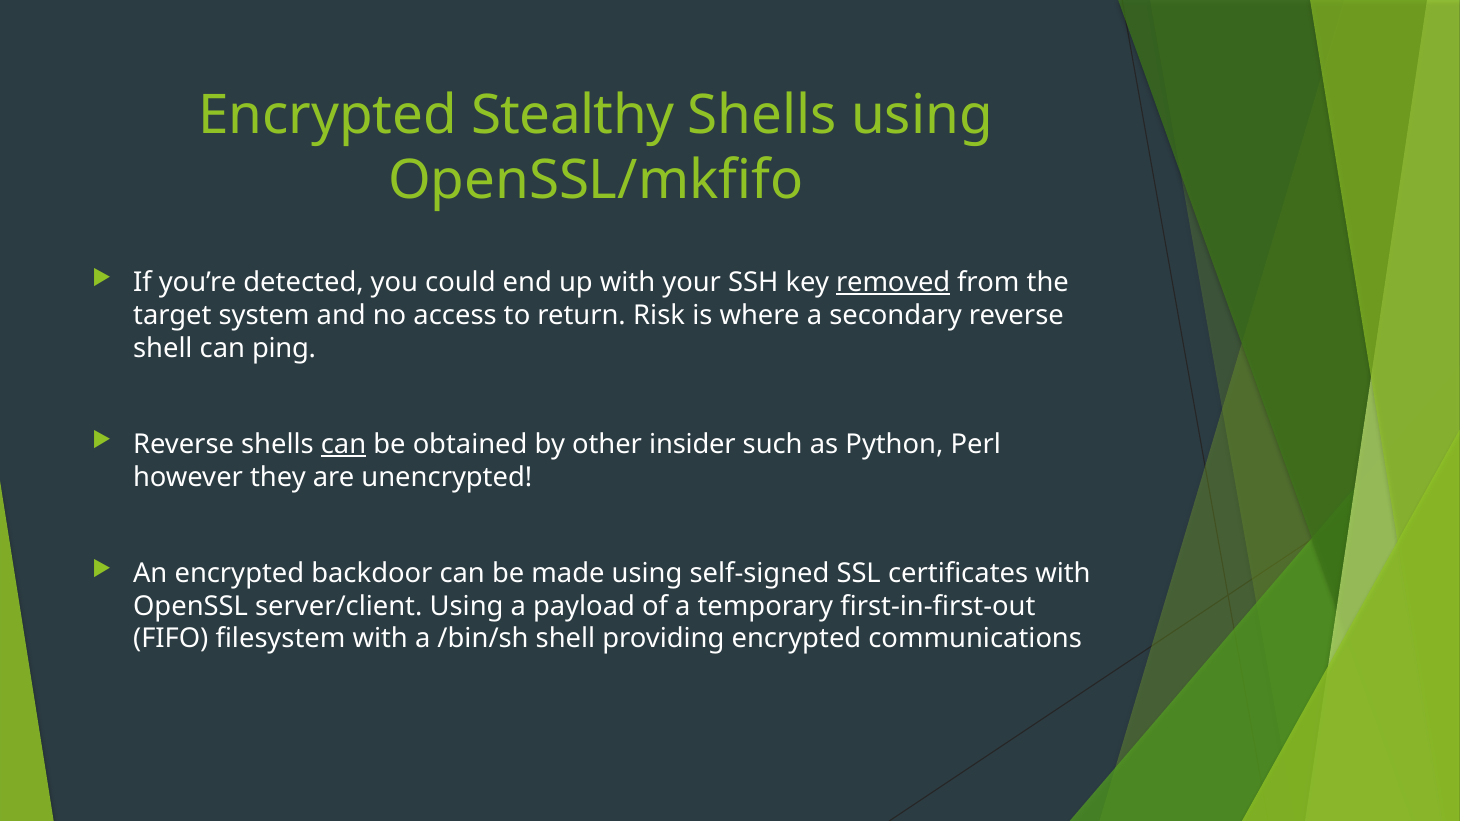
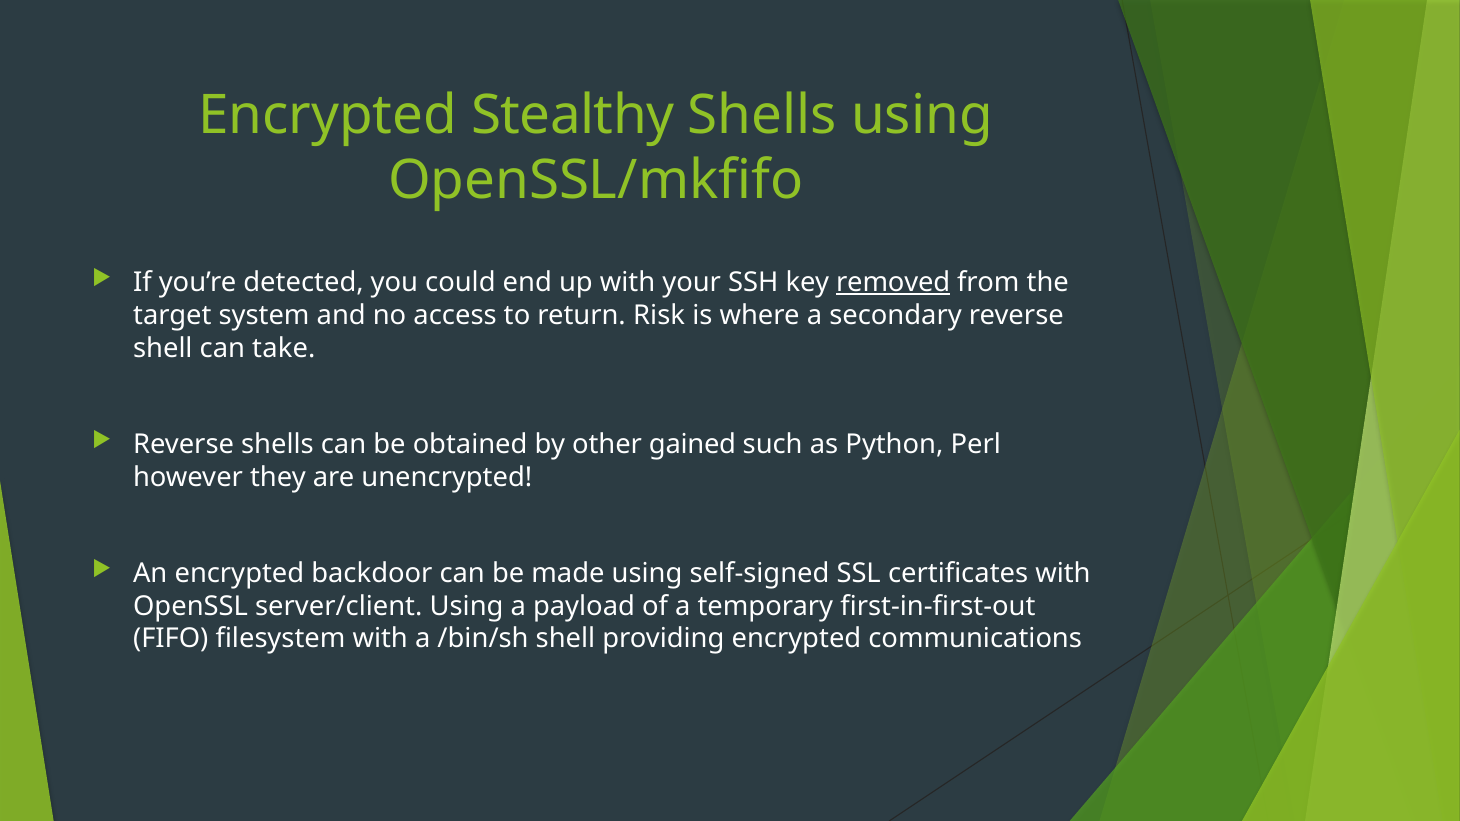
ping: ping -> take (284, 348)
can underline: present -> none (344, 444)
insider: insider -> gained (693, 444)
